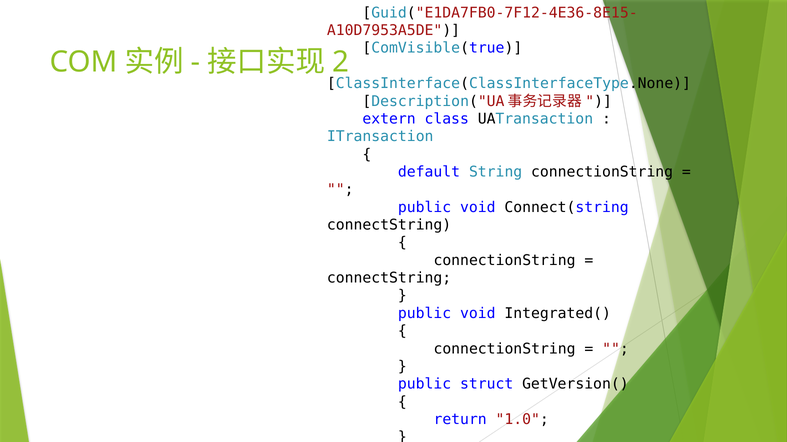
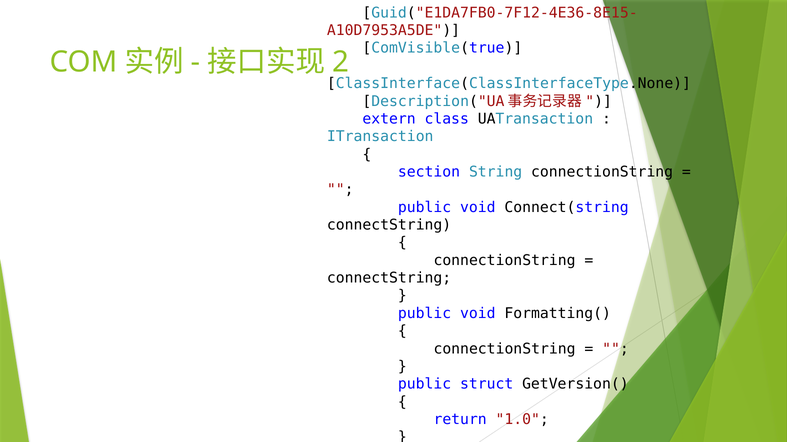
default: default -> section (429, 172)
Integrated(: Integrated( -> Formatting( (558, 314)
